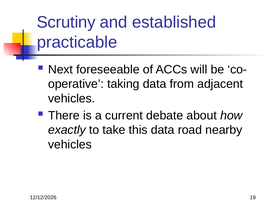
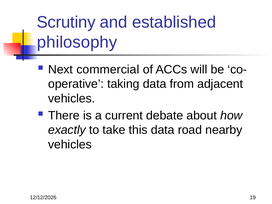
practicable: practicable -> philosophy (77, 42)
foreseeable: foreseeable -> commercial (108, 69)
